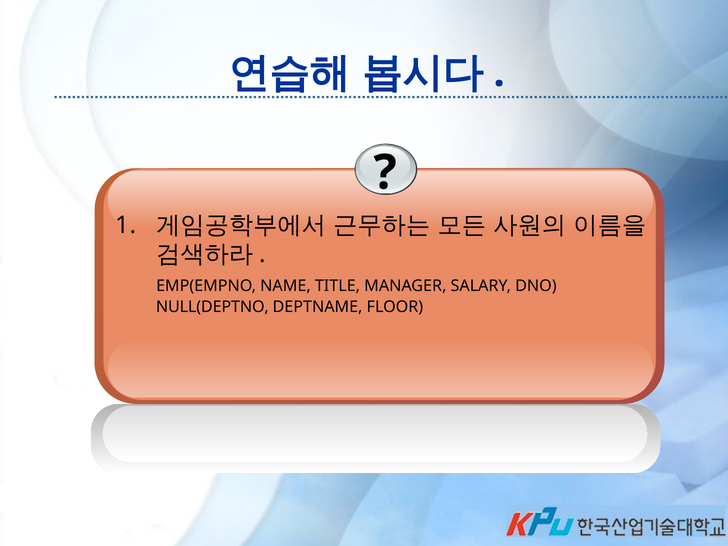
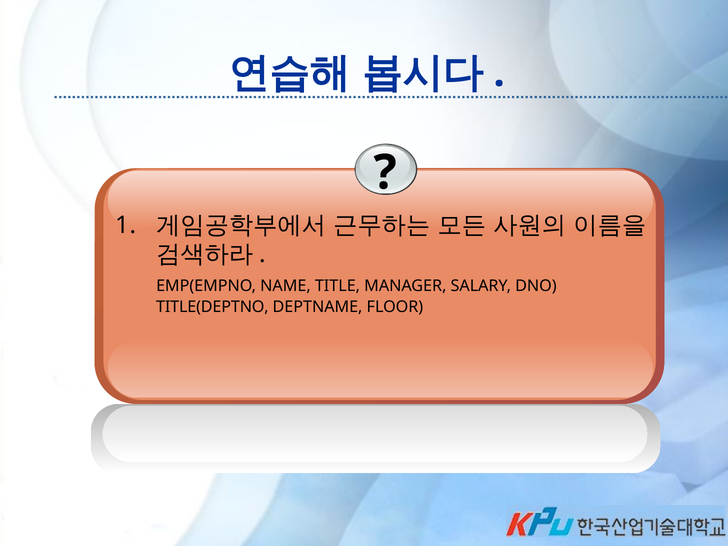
NULL(DEPTNO: NULL(DEPTNO -> TITLE(DEPTNO (212, 307)
